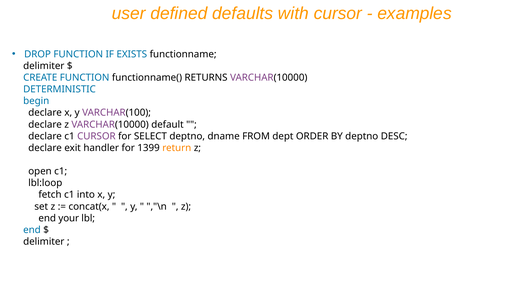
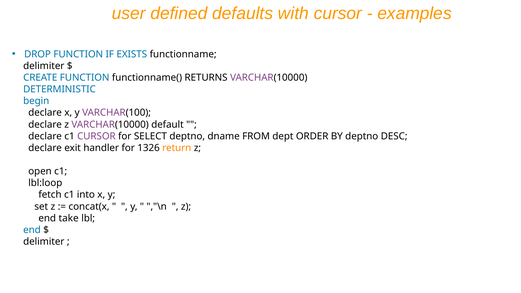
1399: 1399 -> 1326 (149, 148)
your: your -> take (69, 218)
